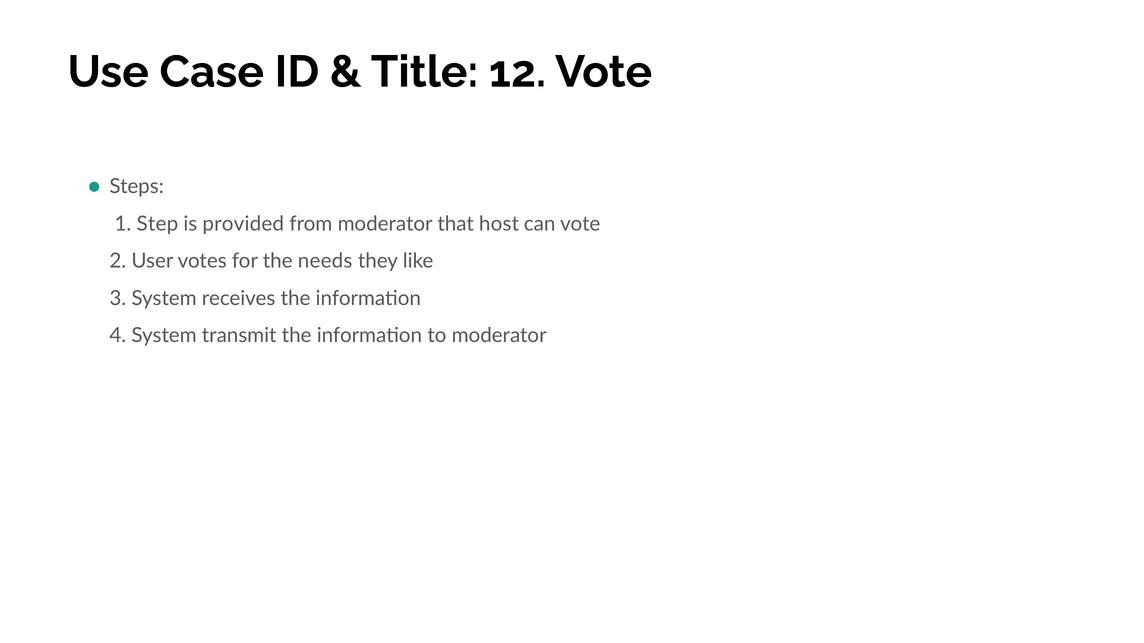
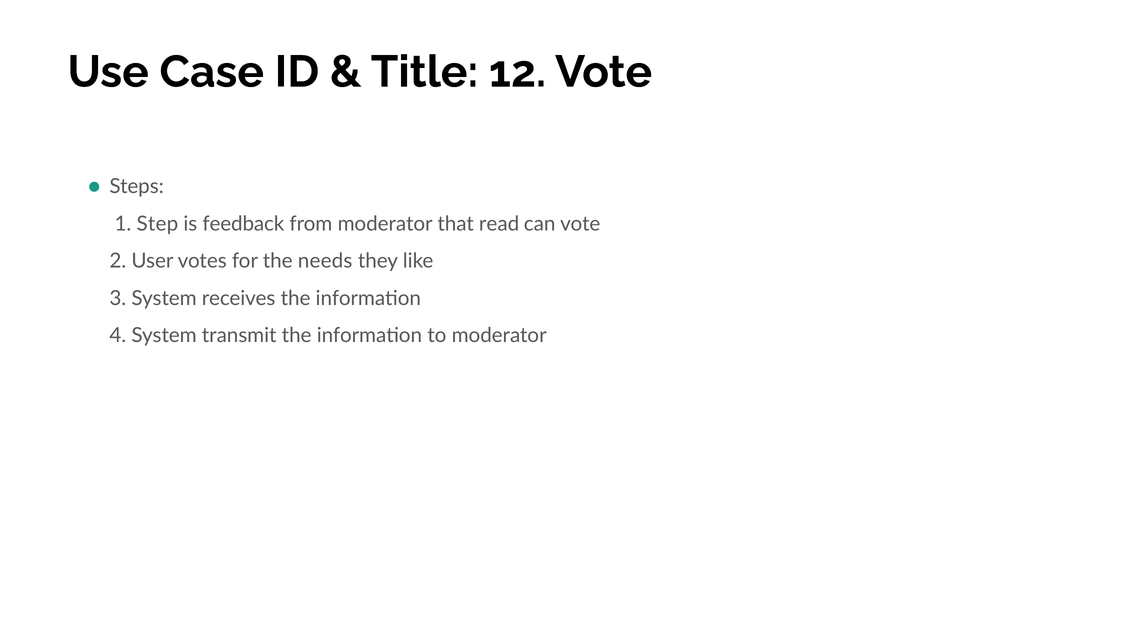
provided: provided -> feedback (243, 224)
host: host -> read (499, 224)
